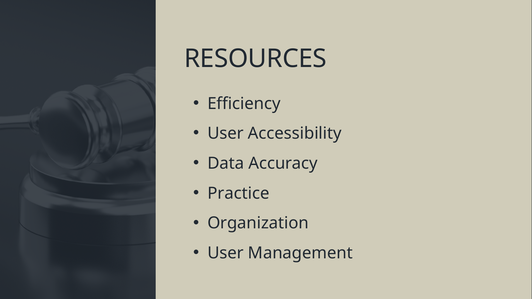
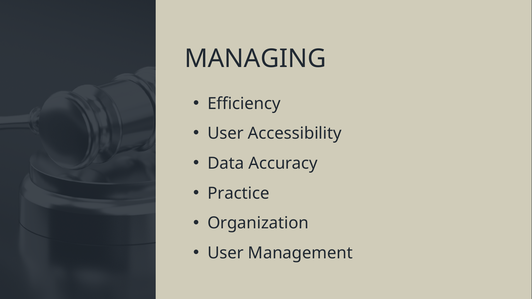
RESOURCES: RESOURCES -> MANAGING (255, 59)
